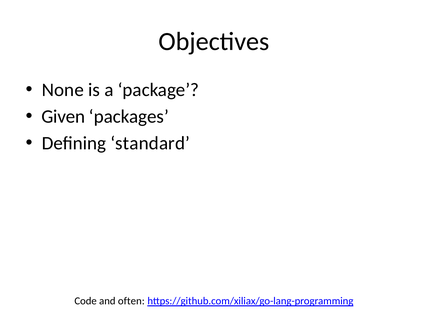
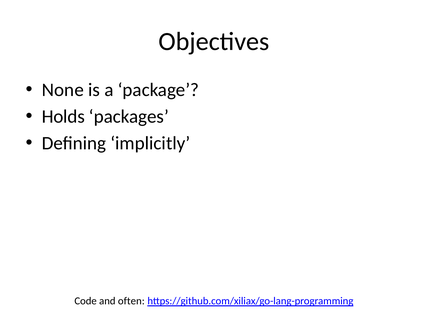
Given: Given -> Holds (63, 116)
standard: standard -> implicitly (150, 143)
